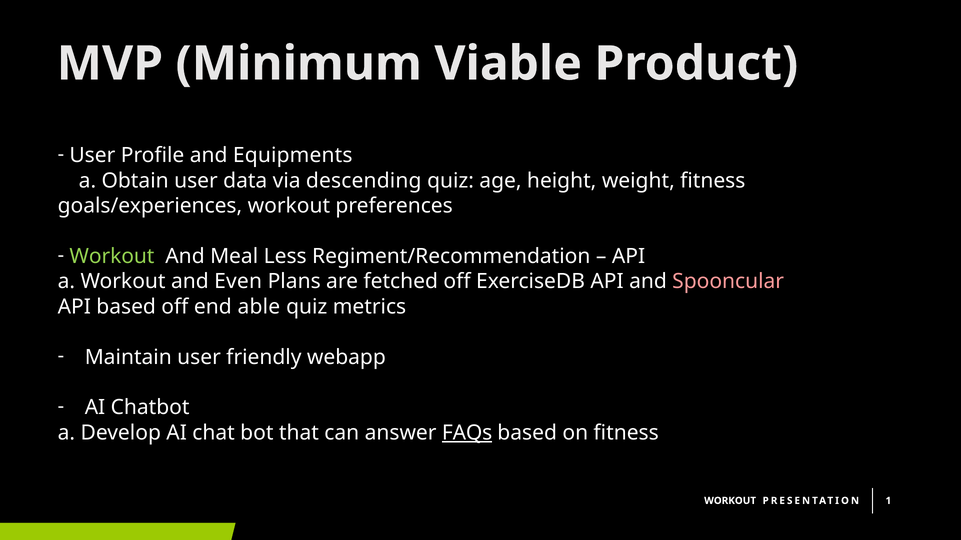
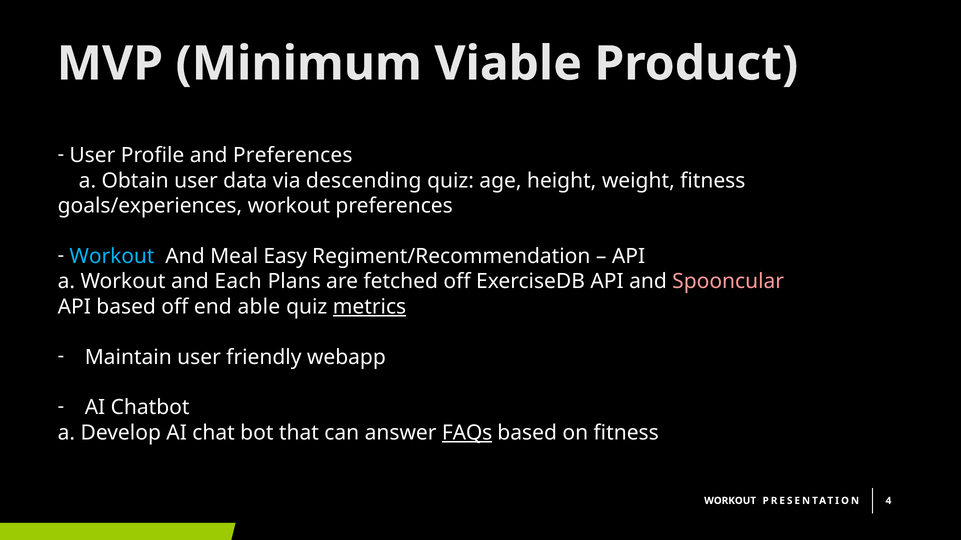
and Equipments: Equipments -> Preferences (293, 156)
Workout colour: light green -> light blue (112, 257)
Less: Less -> Easy (285, 257)
Even: Even -> Each (238, 282)
metrics underline: none -> present (369, 307)
1: 1 -> 4 (888, 501)
